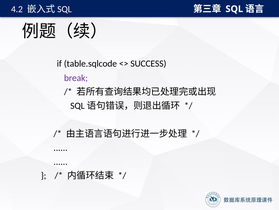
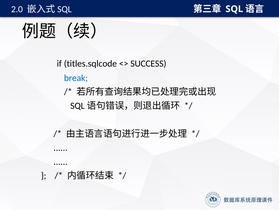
4.2: 4.2 -> 2.0 (17, 9)
table.sqlcode: table.sqlcode -> titles.sqlcode (90, 63)
break colour: purple -> blue (76, 78)
